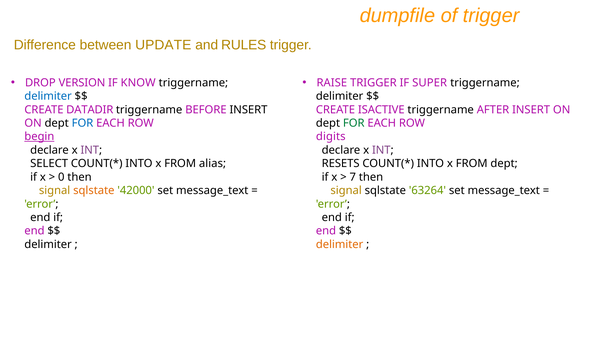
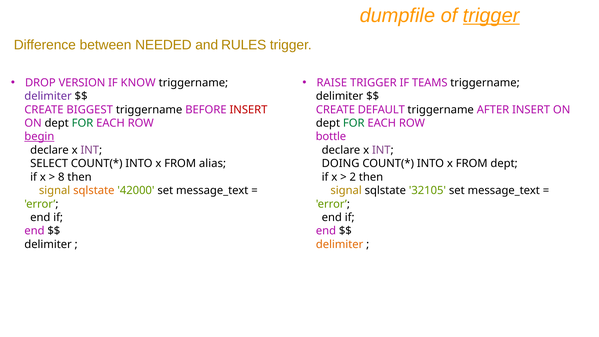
trigger underline: none -> present (491, 16)
UPDATE: UPDATE -> NEEDED (163, 45)
SUPER: SUPER -> TEAMS (430, 83)
delimiter colour: blue -> purple (48, 96)
DATADIR: DATADIR -> BIGGEST (90, 110)
INSERT colour: black -> red (248, 110)
ISACTIVE: ISACTIVE -> DEFAULT (381, 110)
FOR colour: blue -> green (82, 123)
digits: digits -> bottle (331, 137)
RESETS: RESETS -> DOING (341, 164)
0: 0 -> 8 (61, 177)
7: 7 -> 2 (353, 177)
63264: 63264 -> 32105 (427, 190)
